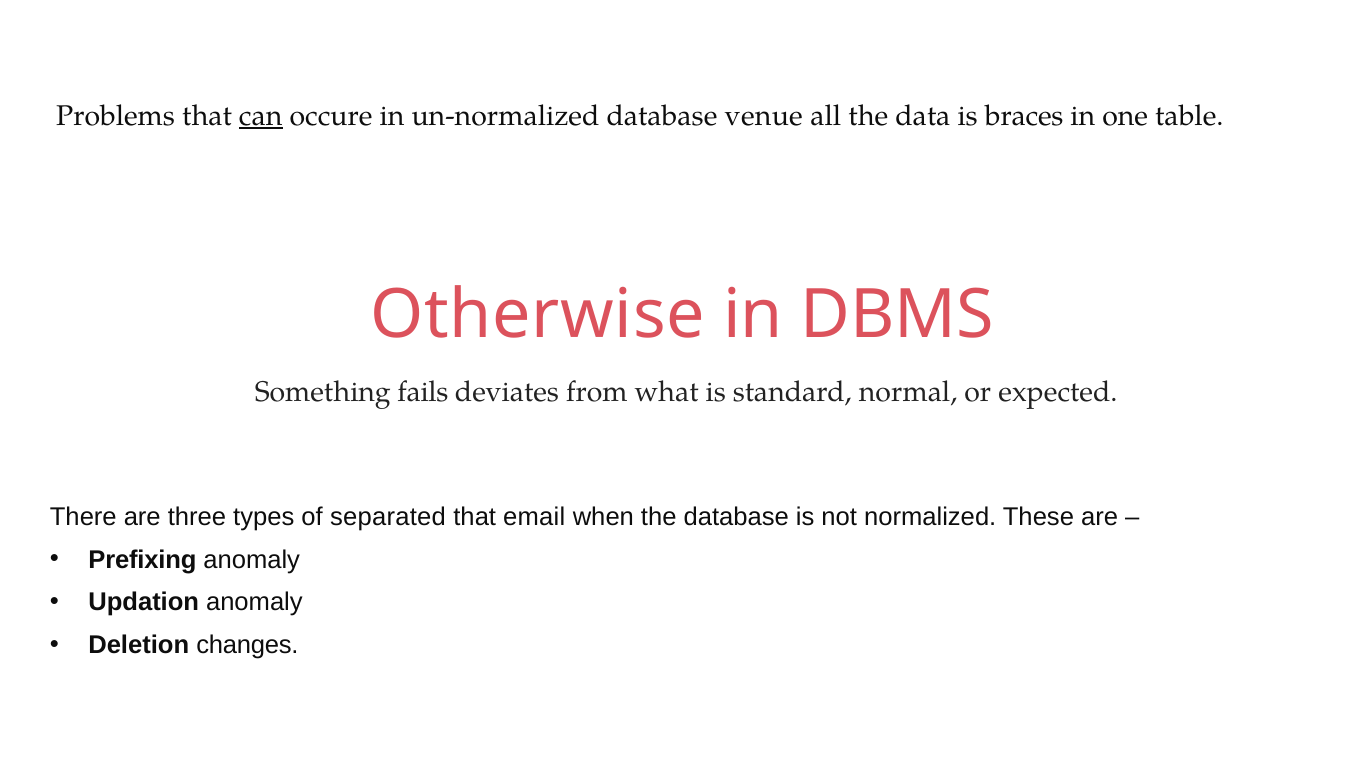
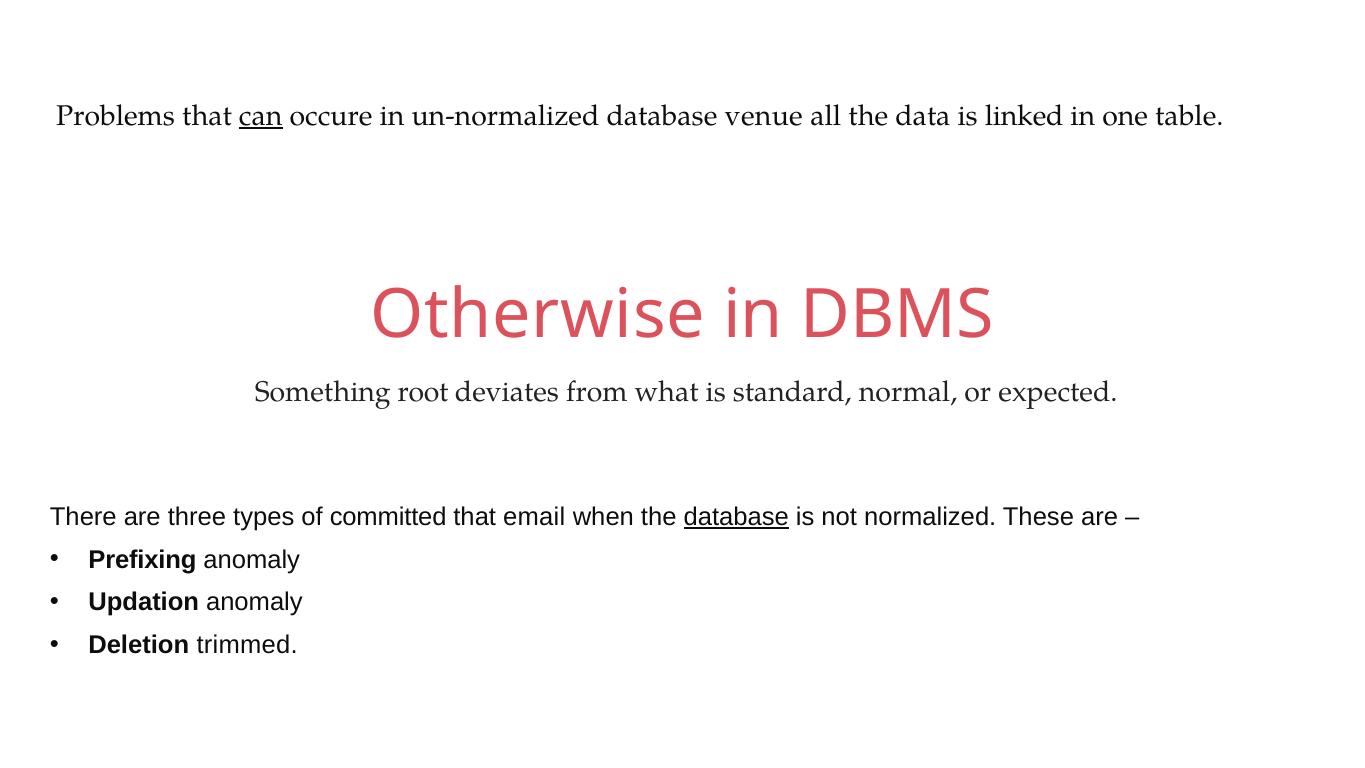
braces: braces -> linked (1024, 116)
fails: fails -> root (423, 392)
separated: separated -> committed (388, 517)
database underline: none -> present (736, 517)
changes: changes -> trimmed (247, 645)
